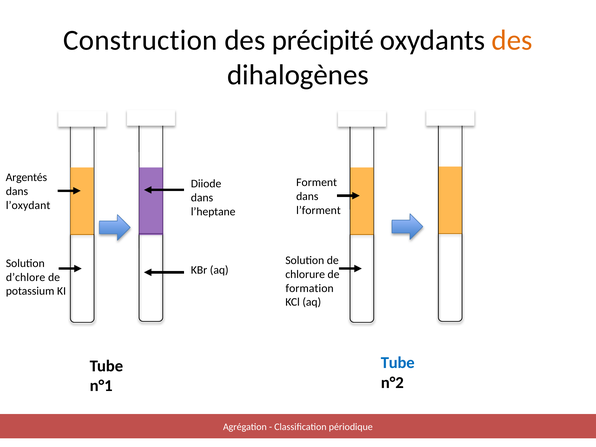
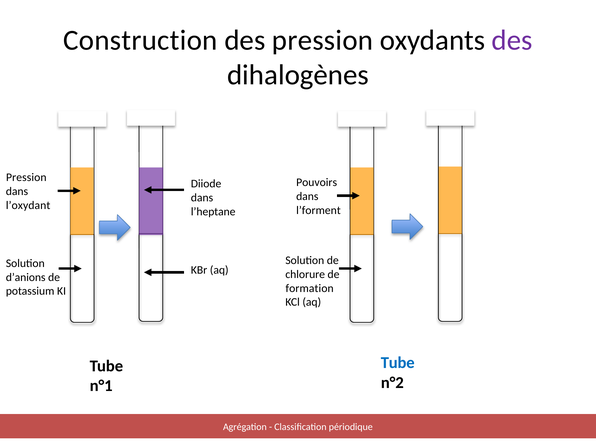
des précipité: précipité -> pression (323, 40)
des colour: orange -> purple (512, 40)
Argentés: Argentés -> Pression (26, 177)
Forment: Forment -> Pouvoirs (317, 182)
d’chlore: d’chlore -> d’anions (26, 277)
